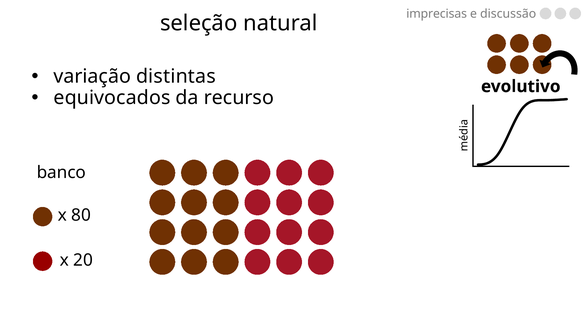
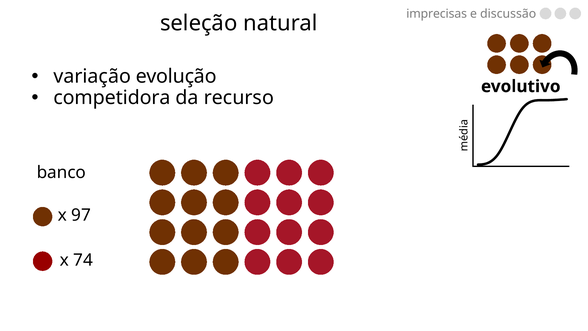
distintas: distintas -> evolução (176, 76)
equivocados: equivocados -> competidora (112, 98)
80: 80 -> 97 (81, 215)
20: 20 -> 74 (83, 260)
